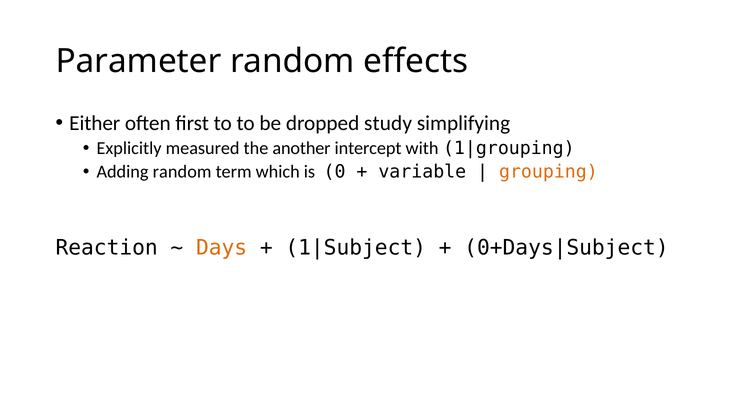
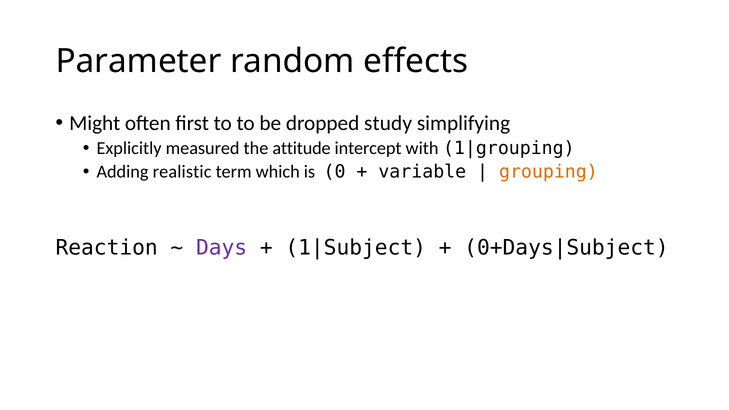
Either: Either -> Might (95, 123)
another: another -> attitude (302, 148)
Adding random: random -> realistic (182, 172)
Days colour: orange -> purple (222, 248)
